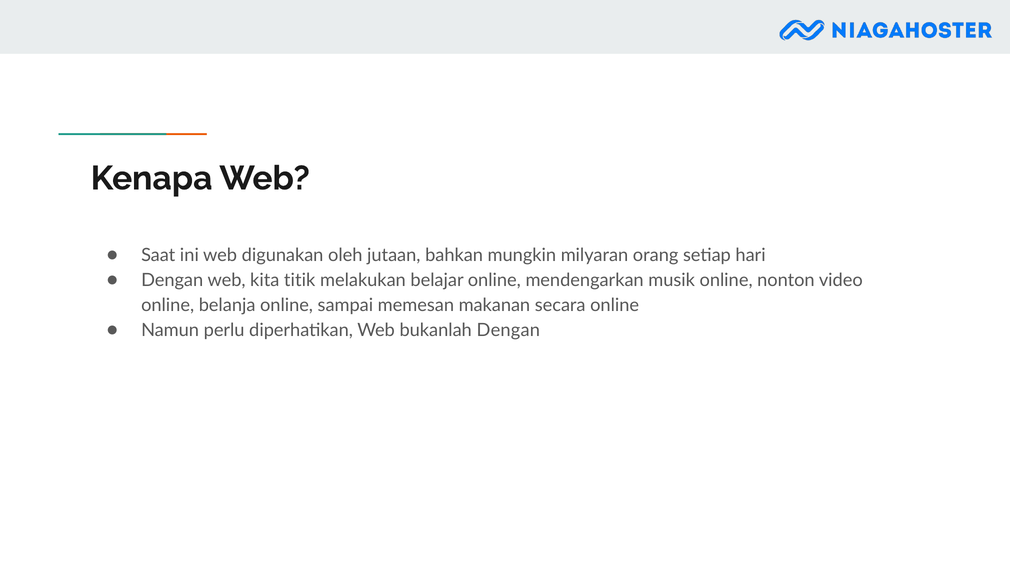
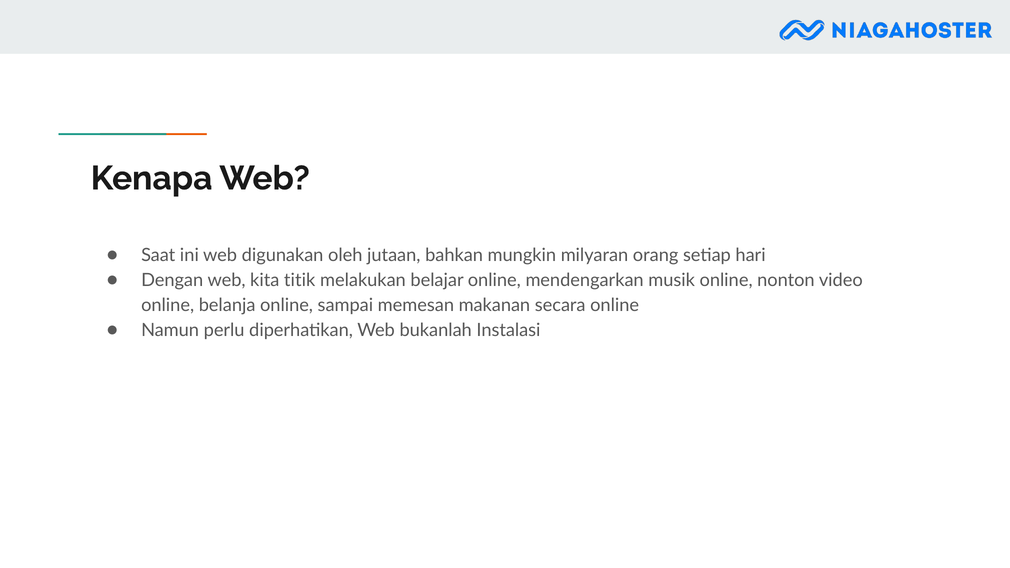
bukanlah Dengan: Dengan -> Instalasi (508, 330)
